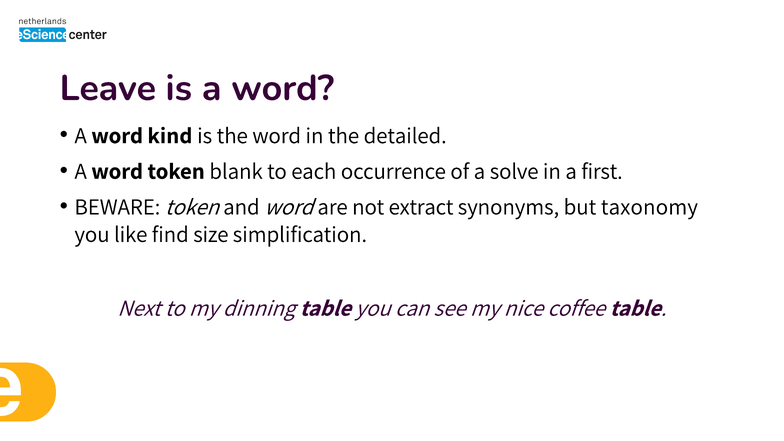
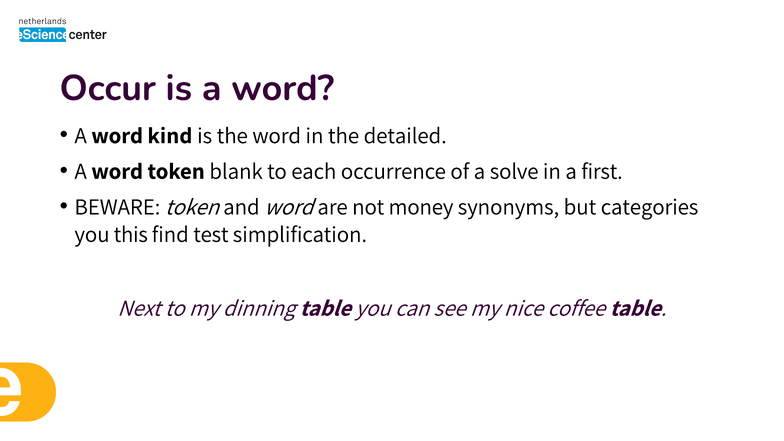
Leave: Leave -> Occur (108, 88)
extract: extract -> money (421, 207)
taxonomy: taxonomy -> categories (650, 207)
like: like -> this (131, 234)
size: size -> test (211, 234)
